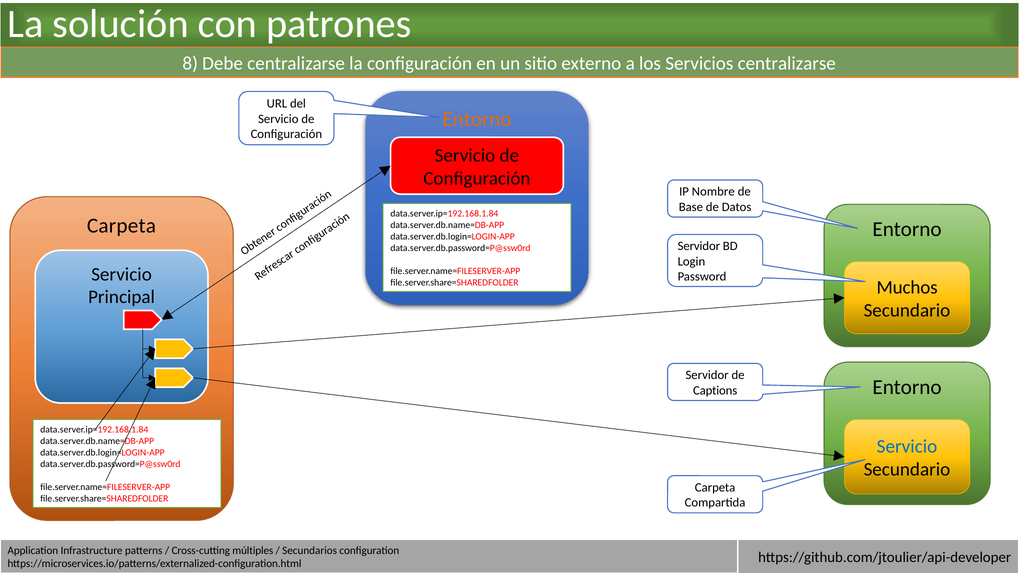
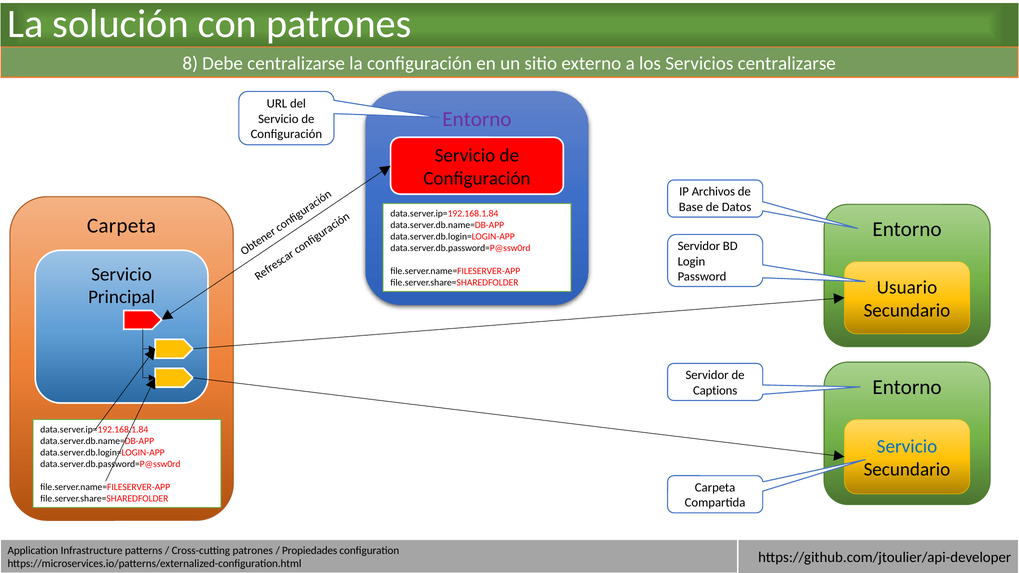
Entorno colour: orange -> purple (477, 119)
Nombre: Nombre -> Archivos (713, 192)
Muchos: Muchos -> Usuario (907, 288)
Cross-cutting múltiples: múltiples -> patrones (253, 551)
Secundarios: Secundarios -> Propiedades (310, 551)
